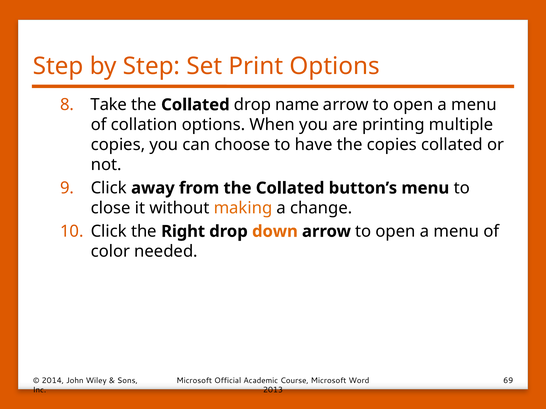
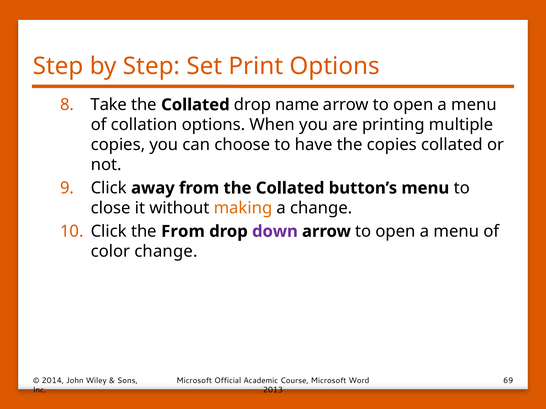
the Right: Right -> From (183, 232)
down colour: orange -> purple (275, 232)
color needed: needed -> change (166, 252)
